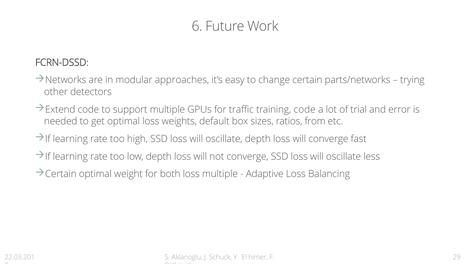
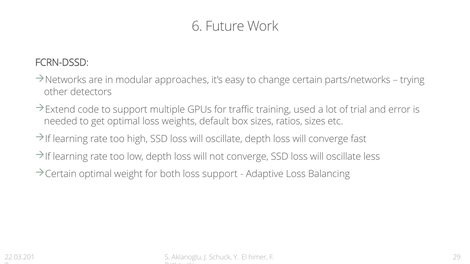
training code: code -> used (305, 110)
ratios from: from -> sizes (315, 121)
loss multiple: multiple -> support (220, 174)
